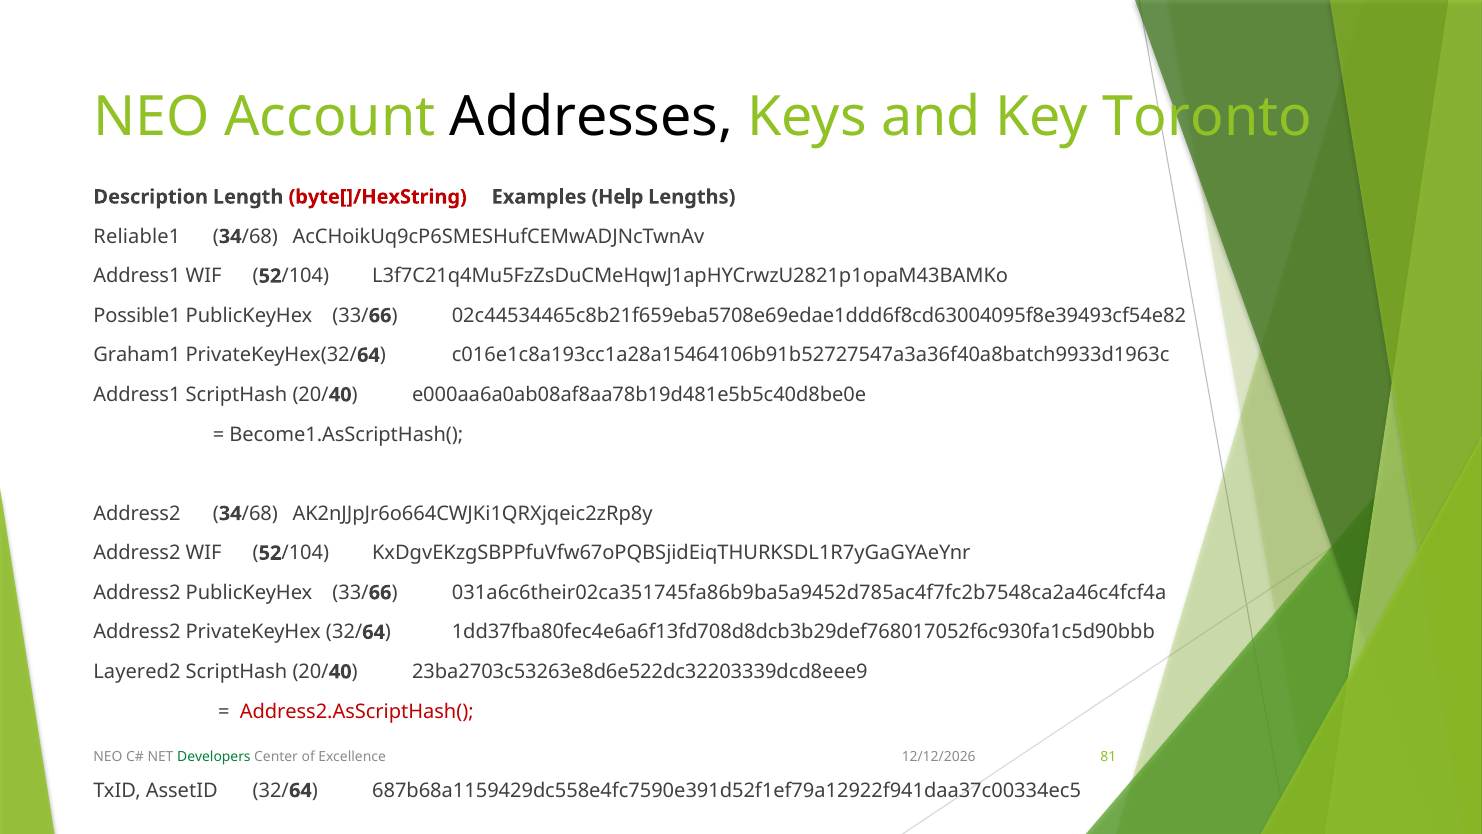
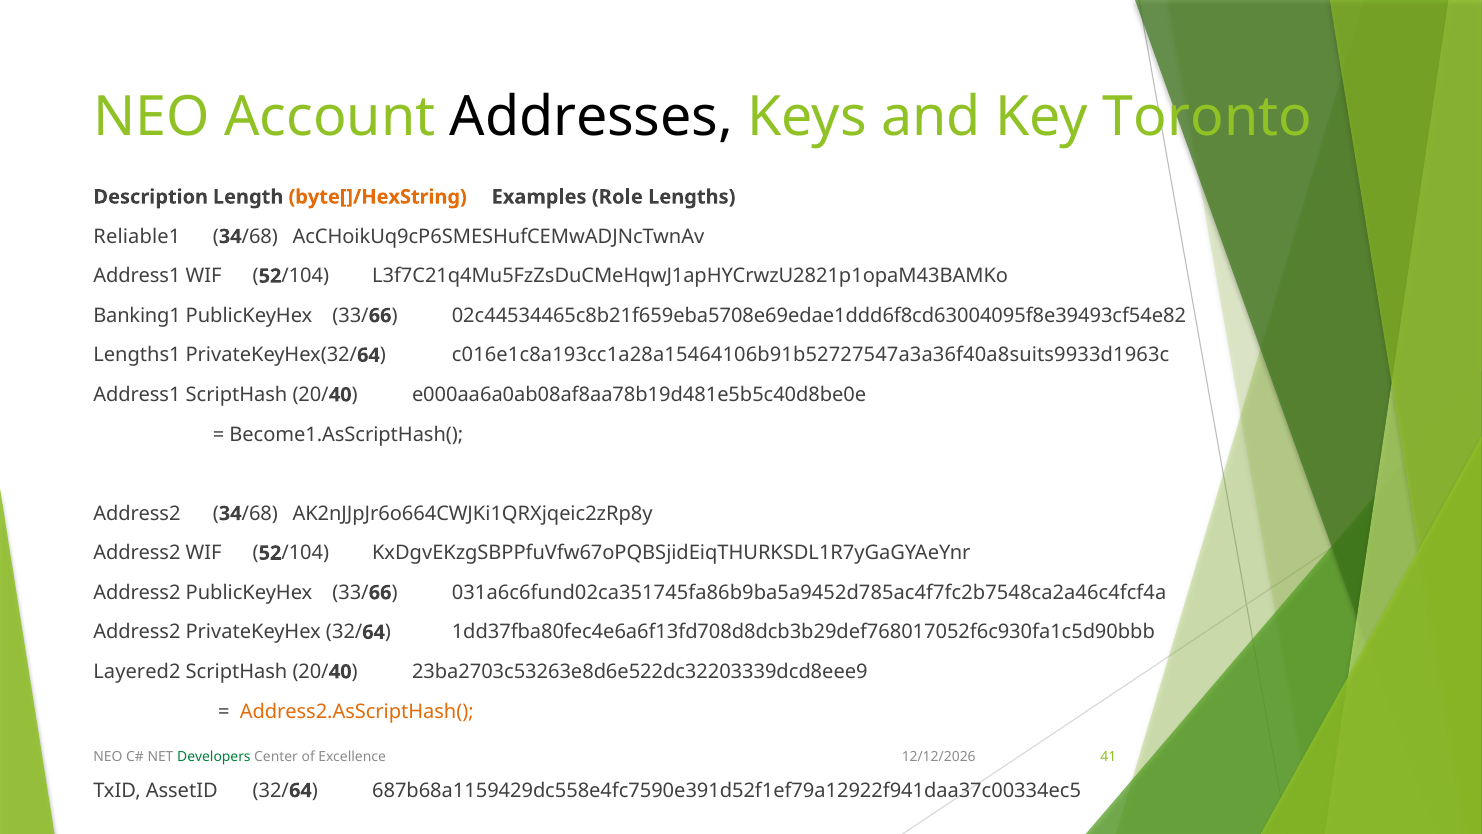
byte[]/HexString colour: red -> orange (378, 197)
Help: Help -> Role (617, 197)
Possible1: Possible1 -> Banking1 (137, 316)
Graham1: Graham1 -> Lengths1 (137, 355)
c016e1c8a193cc1a28a15464106b91b52727547a3a36f40a8batch9933d1963c: c016e1c8a193cc1a28a15464106b91b52727547a3a36f40a8batch9933d1963c -> c016e1c8a193cc1a28a15464106b91b52727547a3a36f40a8suits9933d1963c (811, 355)
031a6c6their02ca351745fa86b9ba5a9452d785ac4f7fc2b7548ca2a46c4fcf4a: 031a6c6their02ca351745fa86b9ba5a9452d785ac4f7fc2b7548ca2a46c4fcf4a -> 031a6c6fund02ca351745fa86b9ba5a9452d785ac4f7fc2b7548ca2a46c4fcf4a (809, 592)
Address2.AsScriptHash( colour: red -> orange (357, 711)
81: 81 -> 41 (1108, 756)
